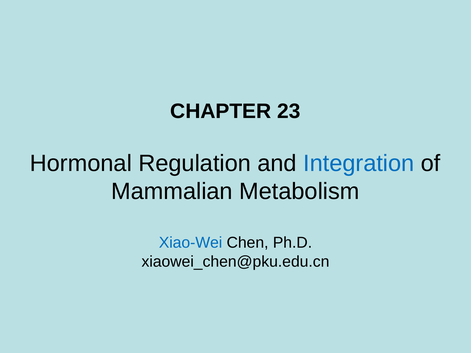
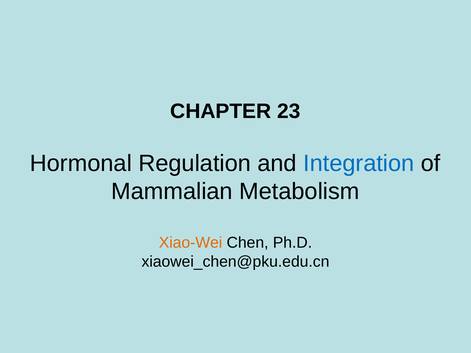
Xiao-Wei colour: blue -> orange (191, 243)
